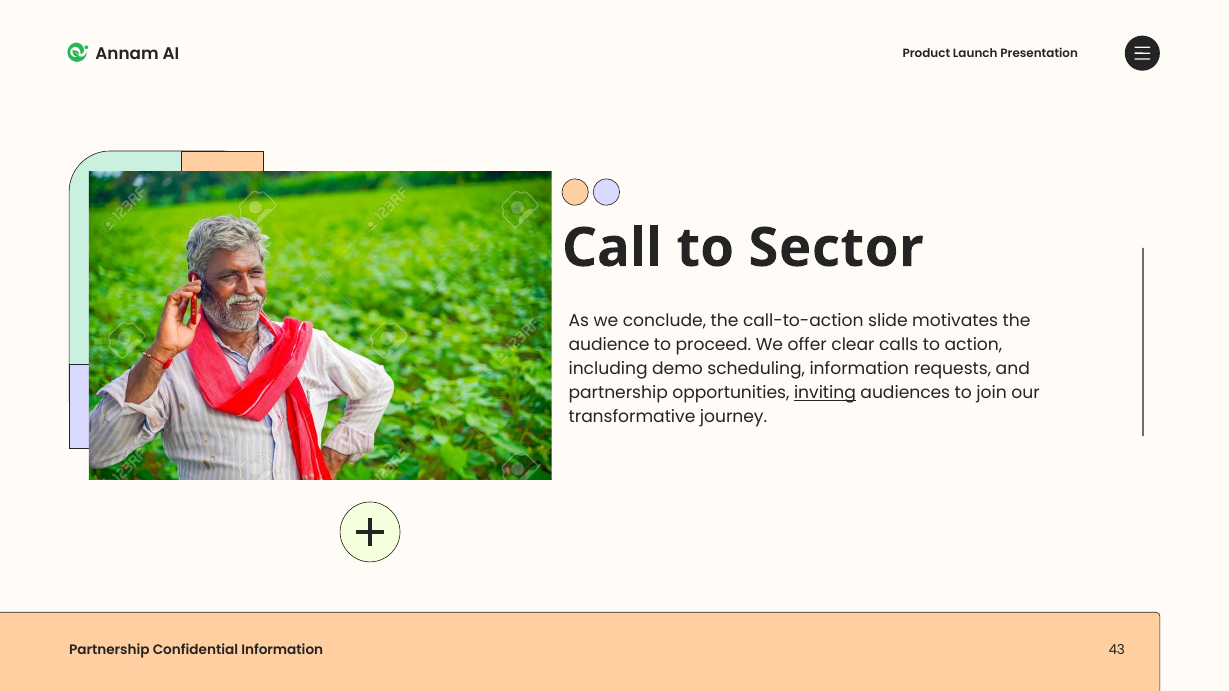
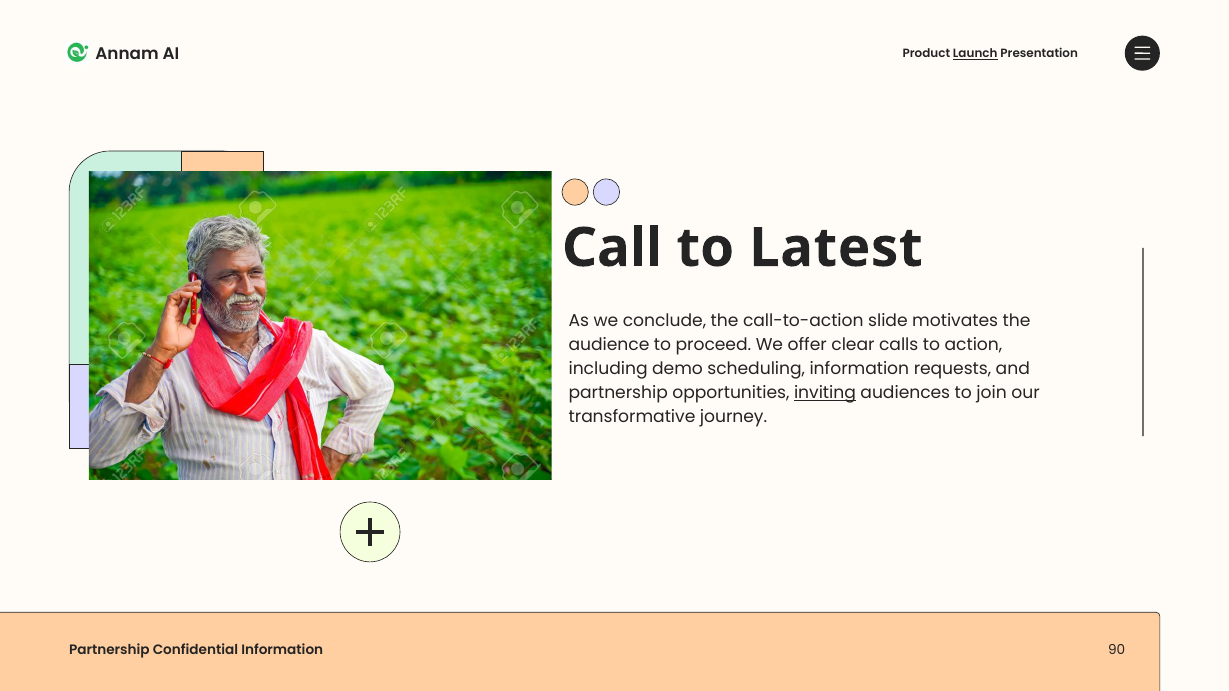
Launch underline: none -> present (975, 54)
Sector: Sector -> Latest (836, 248)
43: 43 -> 90 (1117, 650)
